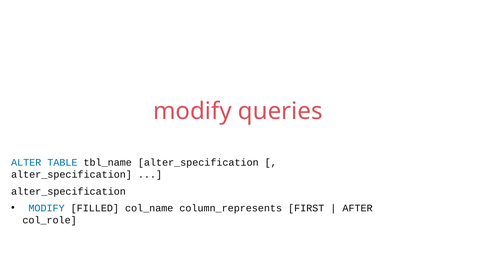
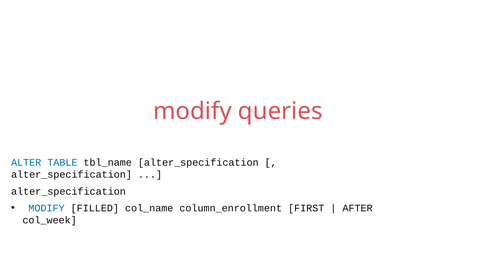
column_represents: column_represents -> column_enrollment (231, 208)
col_role: col_role -> col_week (50, 220)
